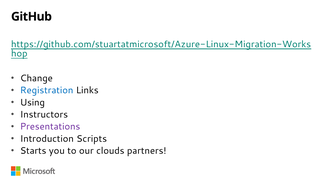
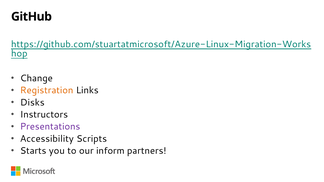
Registration colour: blue -> orange (47, 90)
Using: Using -> Disks (32, 103)
Introduction: Introduction -> Accessibility (47, 139)
clouds: clouds -> inform (110, 151)
